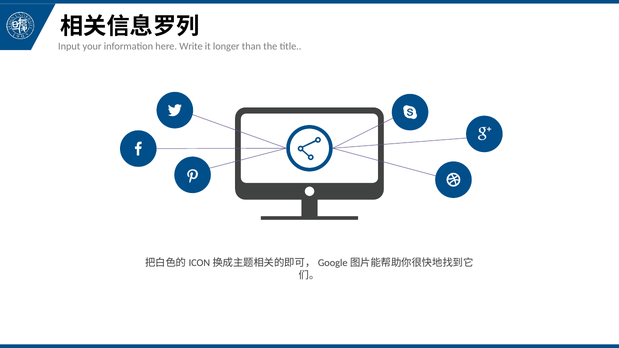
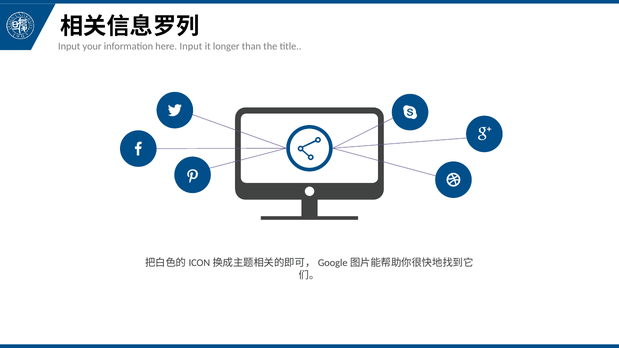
here Write: Write -> Input (191, 46)
